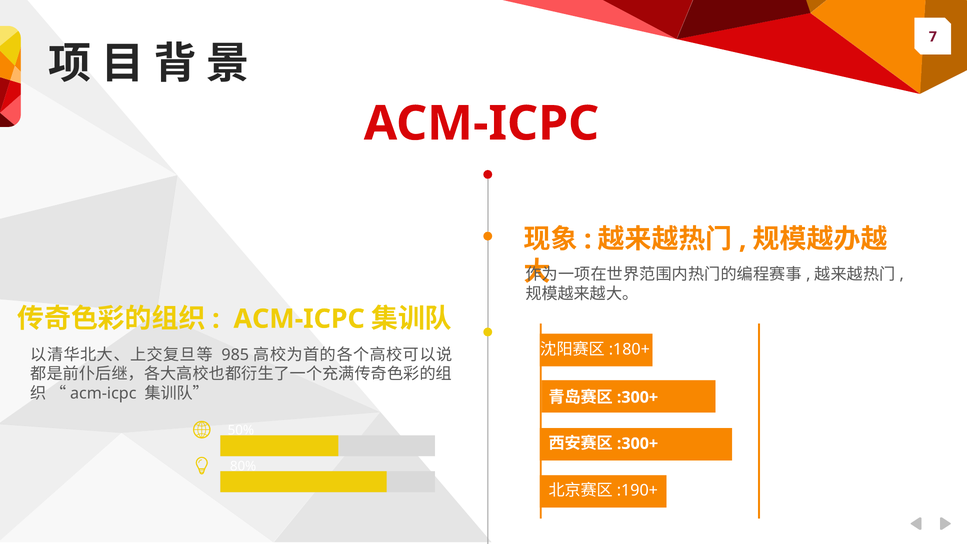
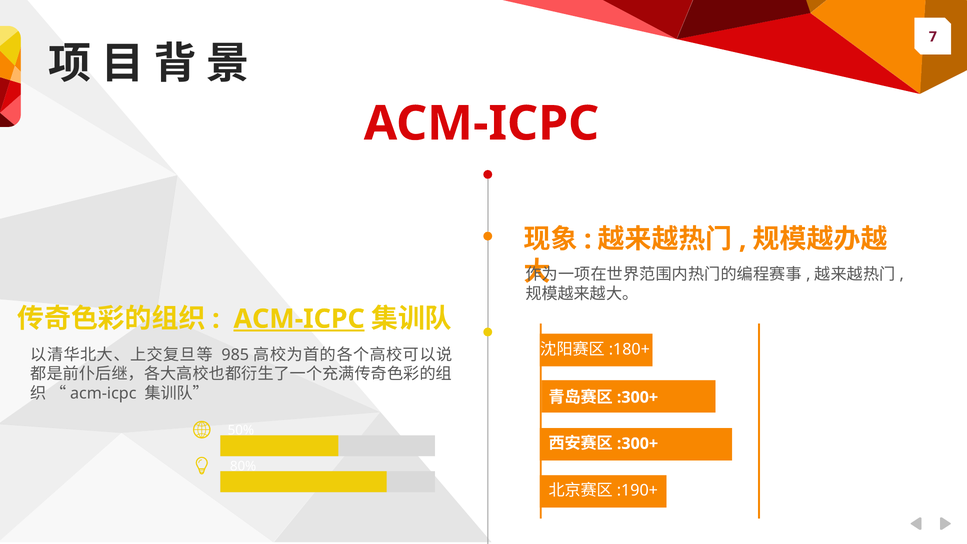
ACM-ICPC underline: none -> present (299, 319)
